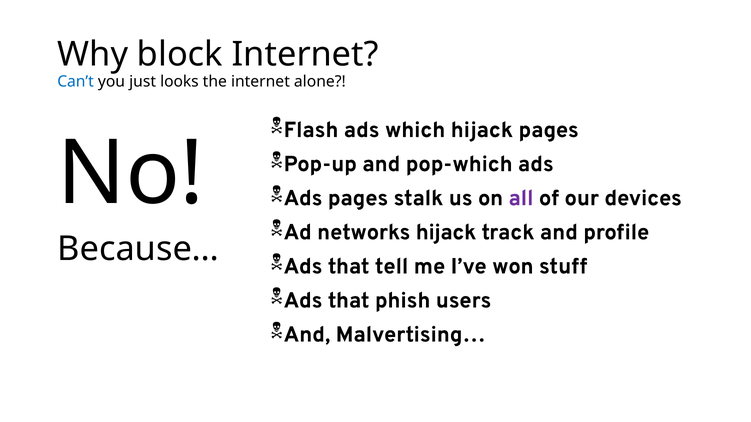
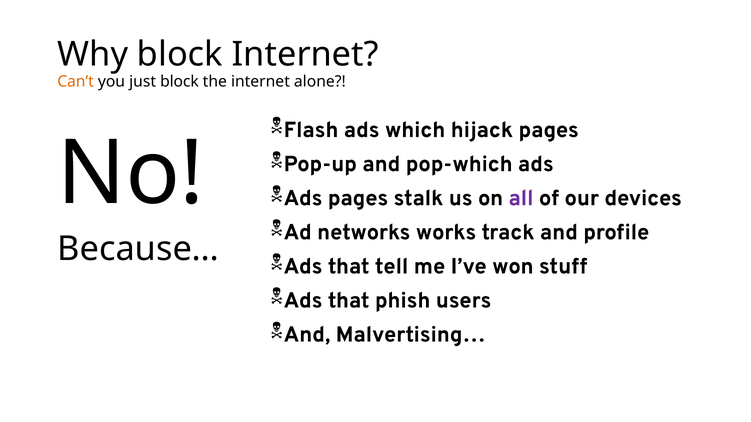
Can’t colour: blue -> orange (76, 82)
just looks: looks -> block (179, 82)
networks hijack: hijack -> works (446, 232)
